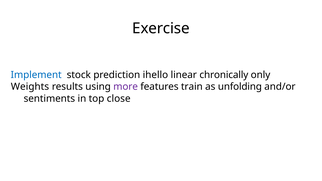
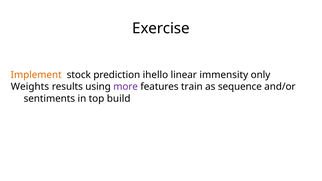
Implement colour: blue -> orange (36, 75)
chronically: chronically -> immensity (224, 75)
unfolding: unfolding -> sequence (240, 87)
close: close -> build (119, 99)
